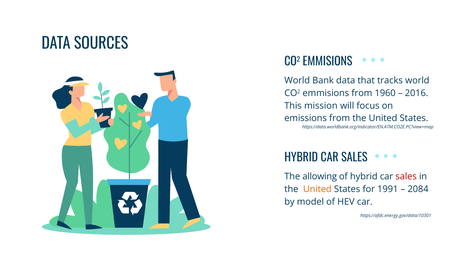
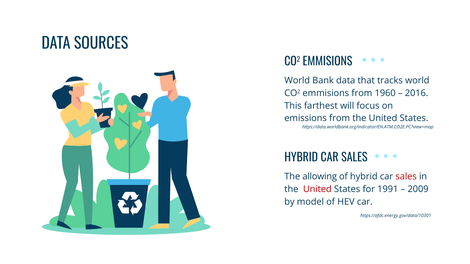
mission: mission -> farthest (321, 106)
United colour: orange -> red (317, 189)
2084: 2084 -> 2009 (418, 189)
